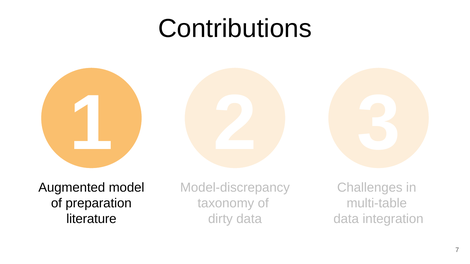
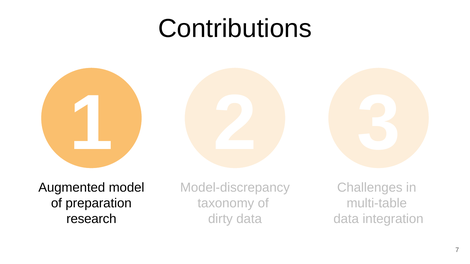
literature: literature -> research (91, 219)
